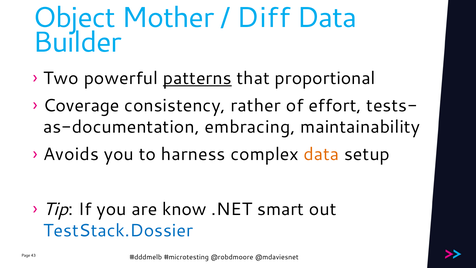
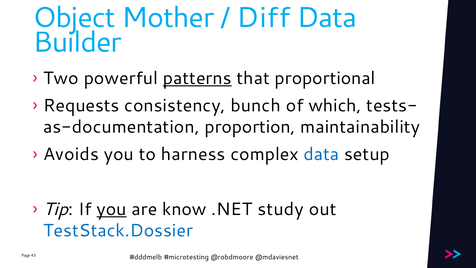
Coverage: Coverage -> Requests (81, 105)
rather: rather -> bunch (256, 105)
effort: effort -> which (335, 105)
embracing: embracing -> proportion (250, 127)
data colour: orange -> blue (321, 154)
you underline: none -> present (112, 209)
smart: smart -> study (281, 209)
